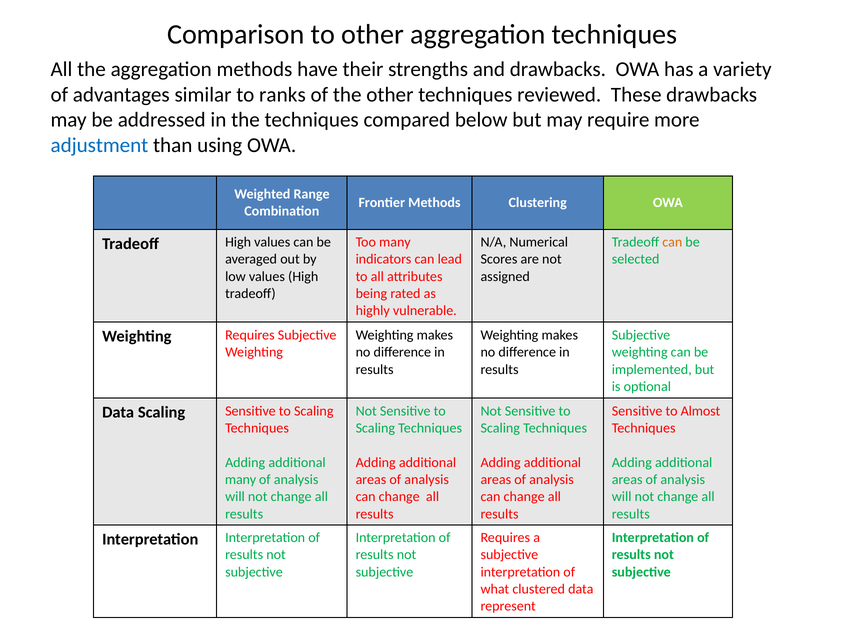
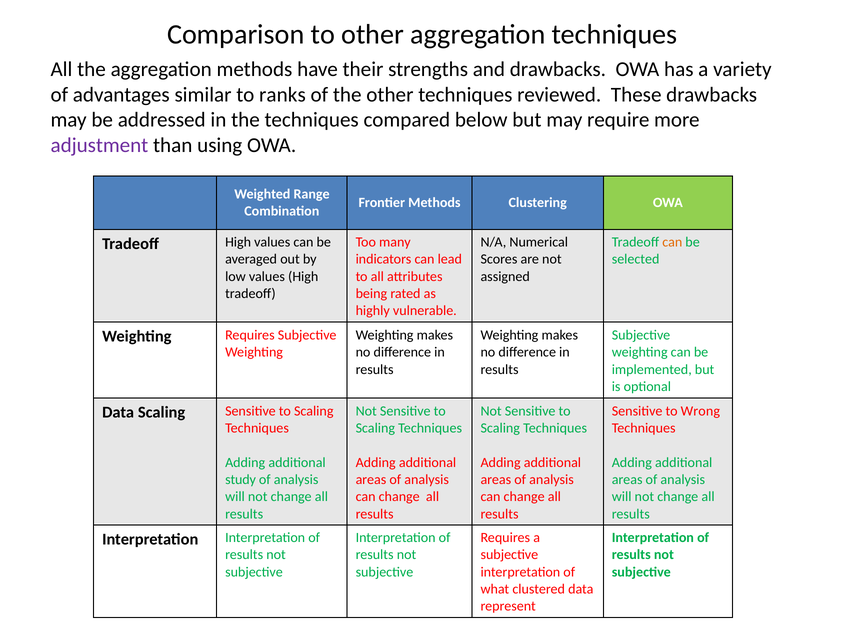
adjustment colour: blue -> purple (99, 145)
Almost: Almost -> Wrong (700, 412)
many: many -> study (241, 480)
